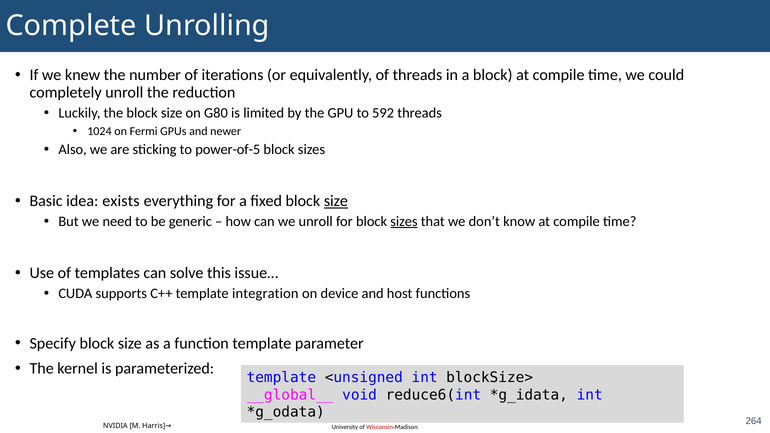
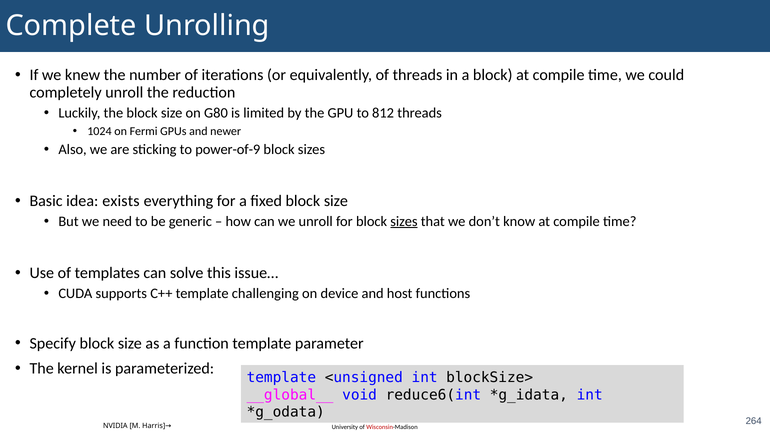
592: 592 -> 812 (383, 113)
power-of-5: power-of-5 -> power-of-9 (228, 149)
size underline: present -> none (336, 201)
integration: integration -> challenging (265, 294)
